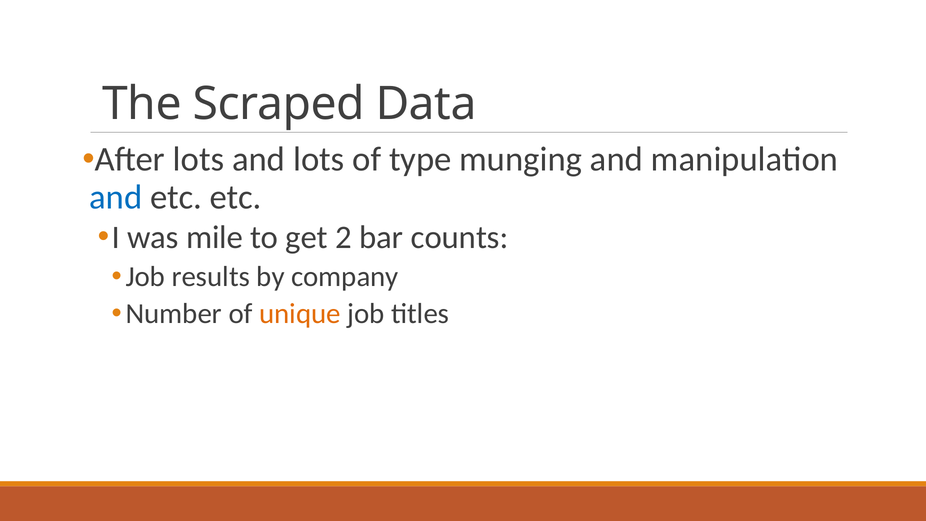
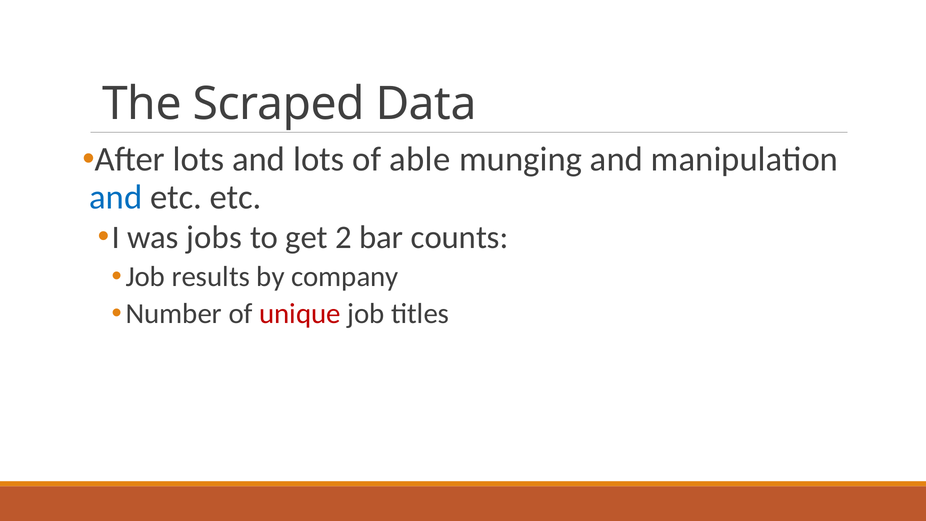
type: type -> able (420, 159)
mile: mile -> jobs (214, 237)
unique colour: orange -> red (300, 314)
